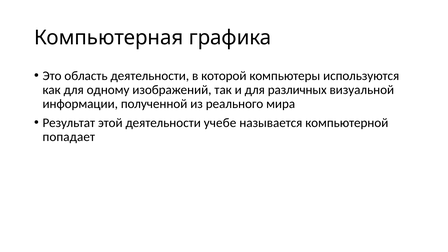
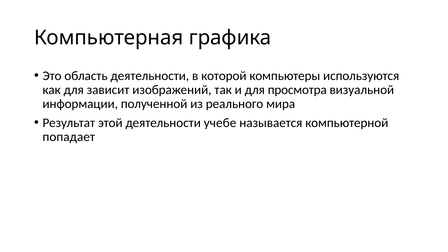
одному: одному -> зависит (108, 90)
различных: различных -> просмотра (297, 90)
